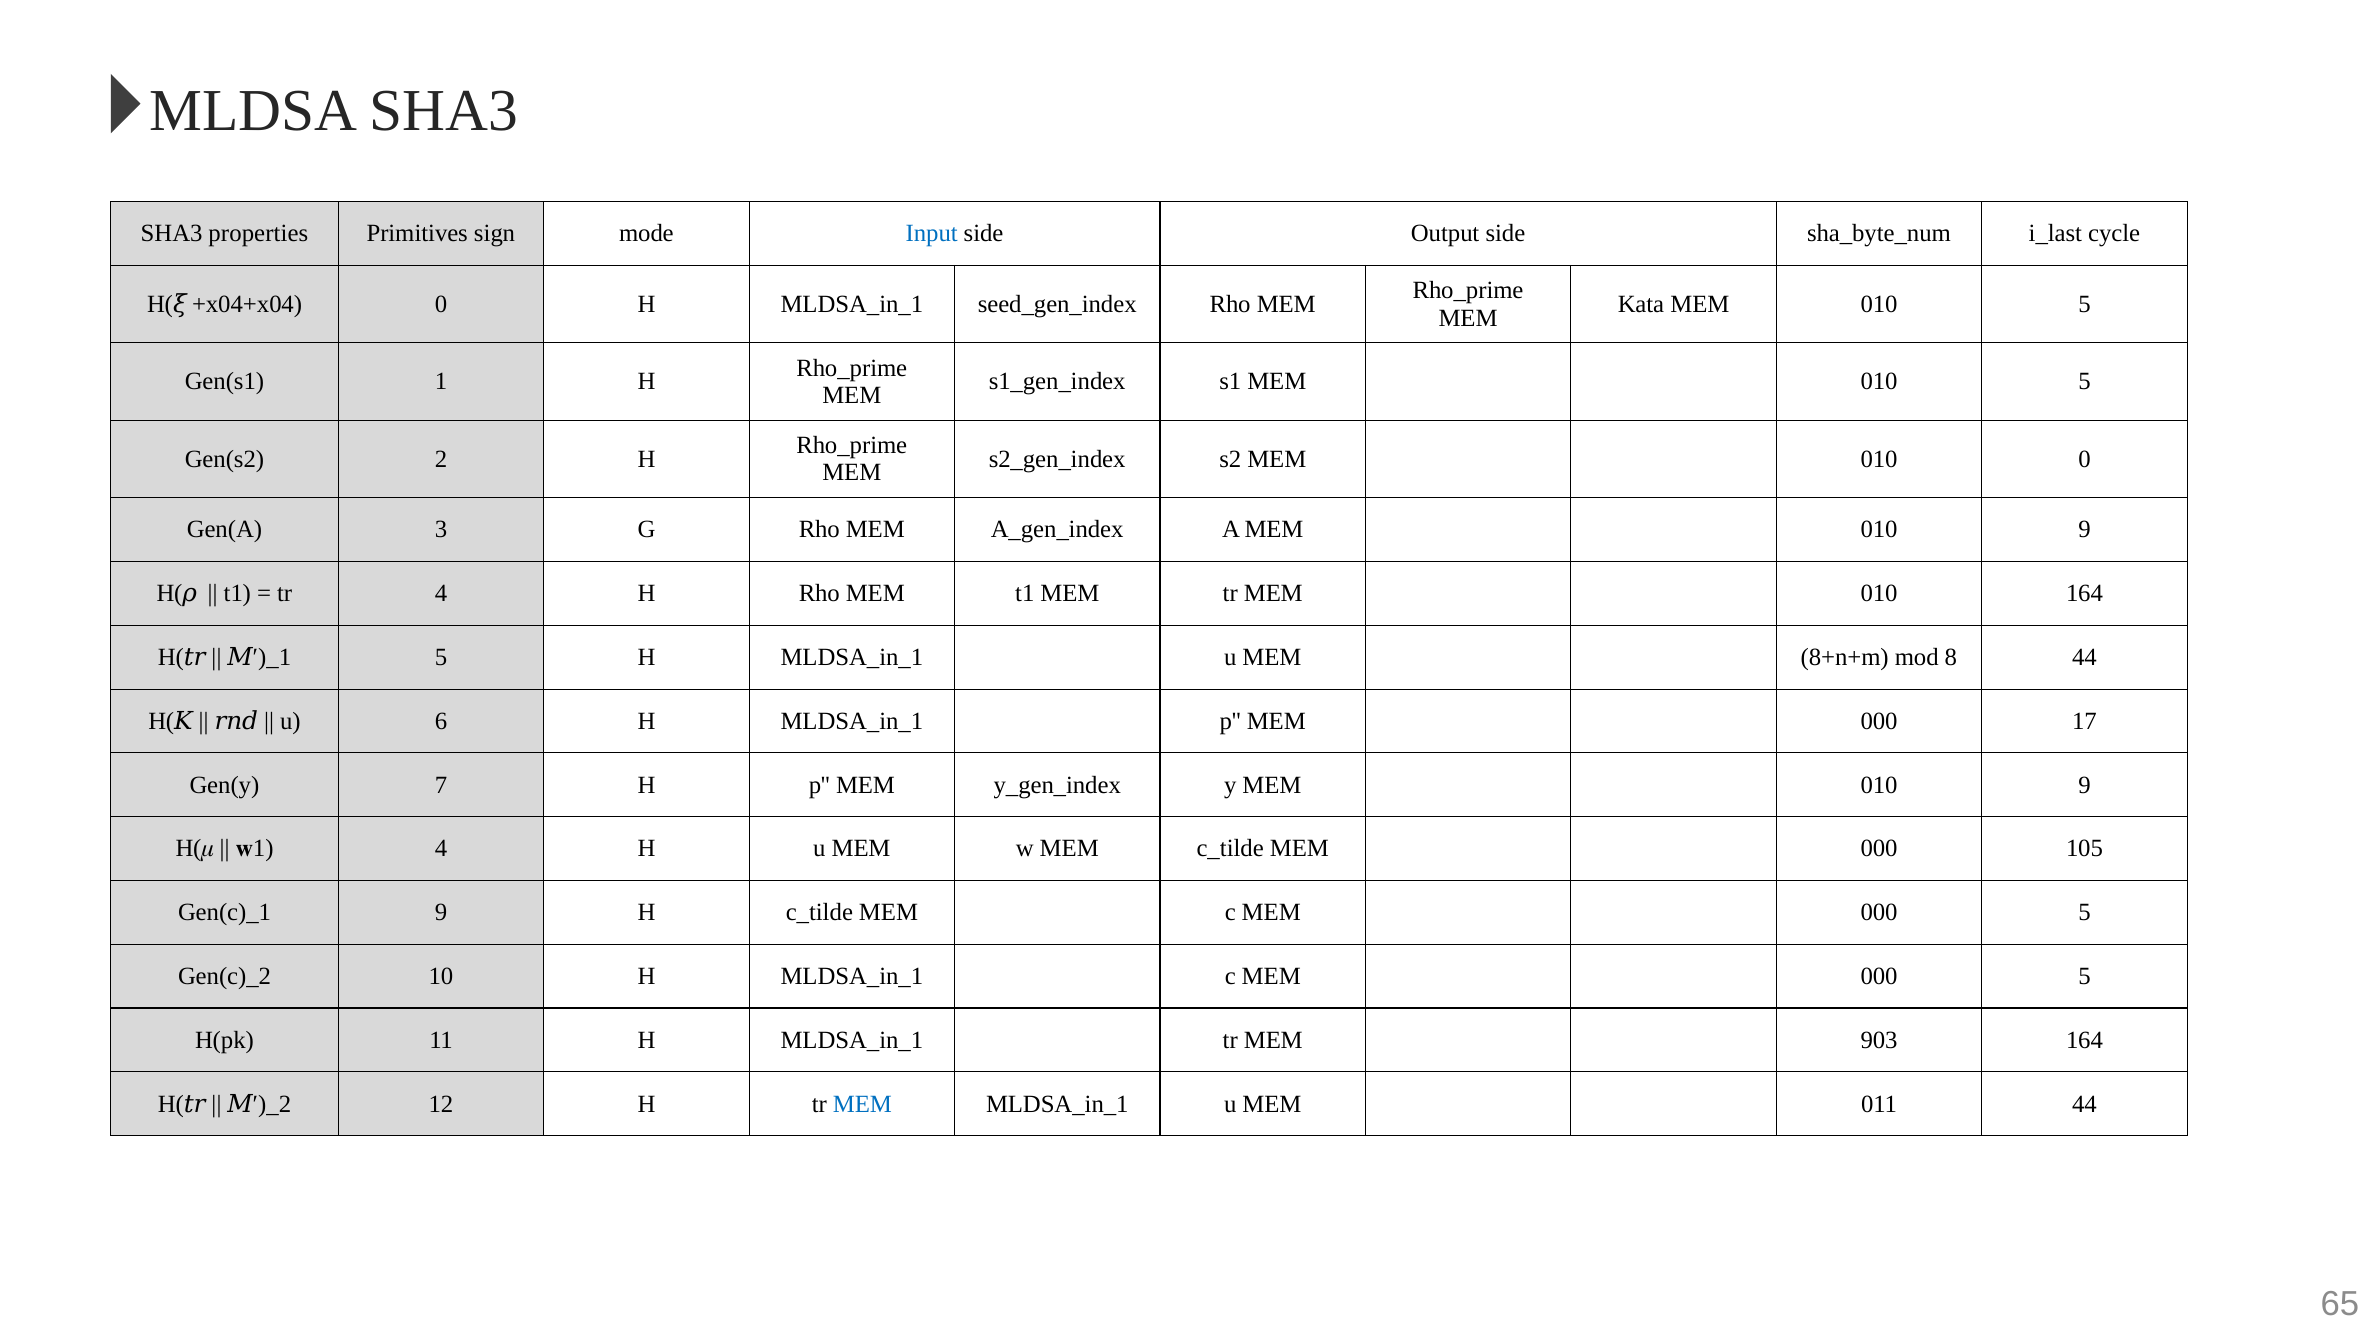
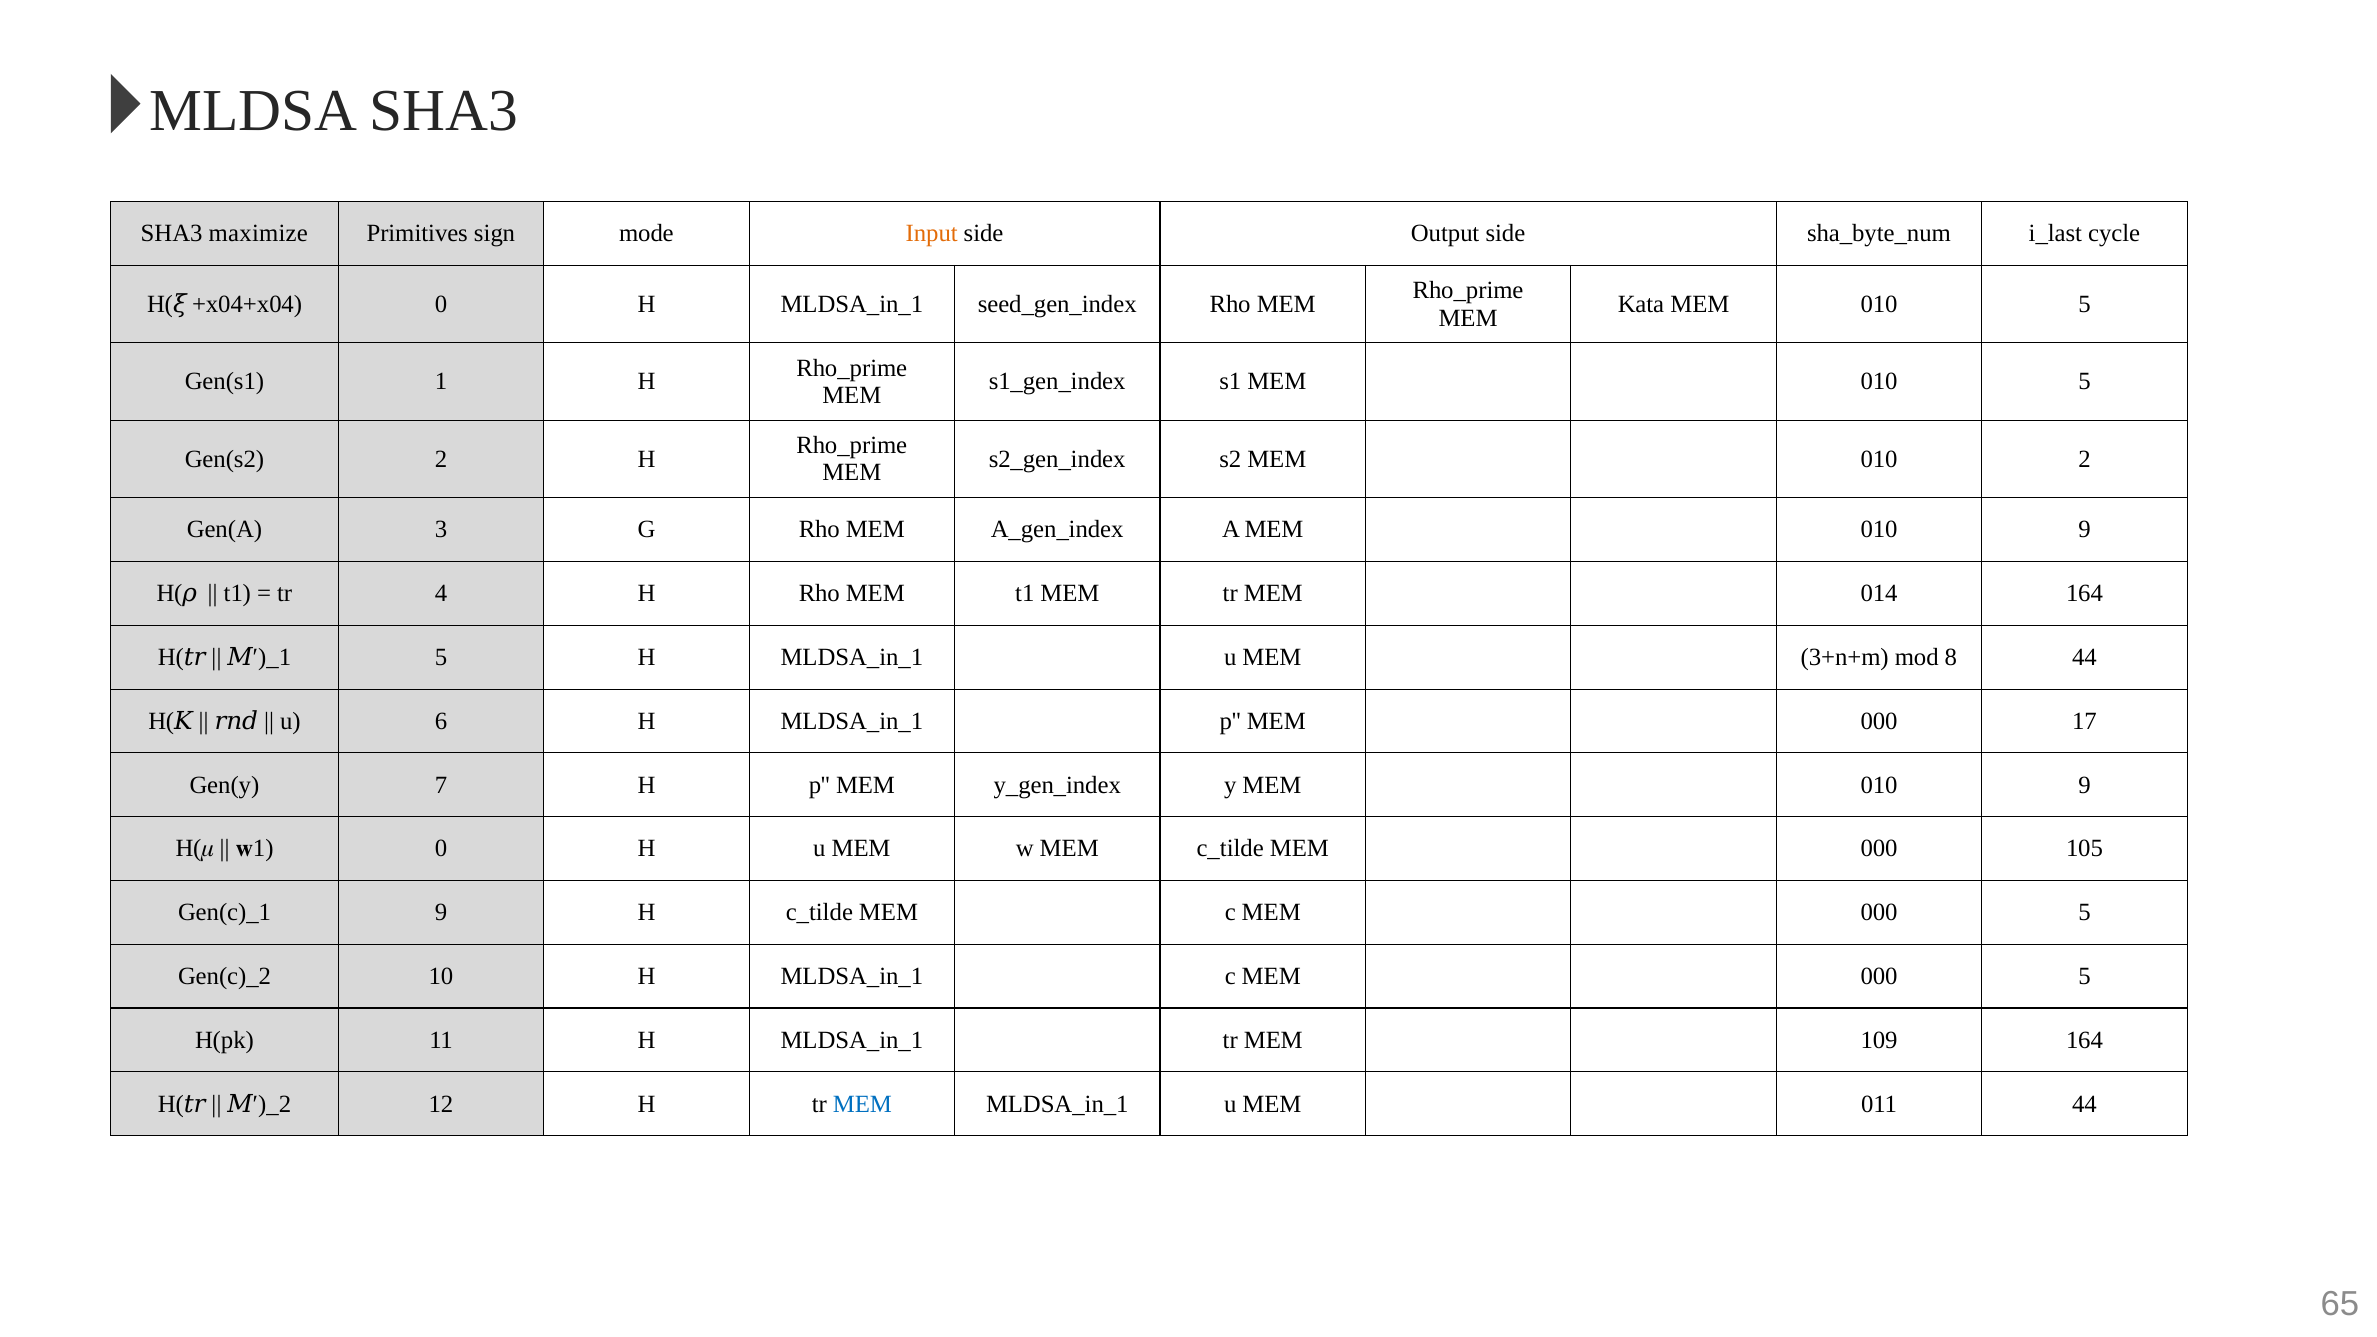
properties: properties -> maximize (258, 234)
Input colour: blue -> orange (932, 234)
010 0: 0 -> 2 (2085, 459)
tr MEM 010: 010 -> 014 (1879, 594)
8+n+m: 8+n+m -> 3+n+m (1845, 657)
4: 4 -> 0 (441, 849)
903: 903 -> 109 (1879, 1040)
